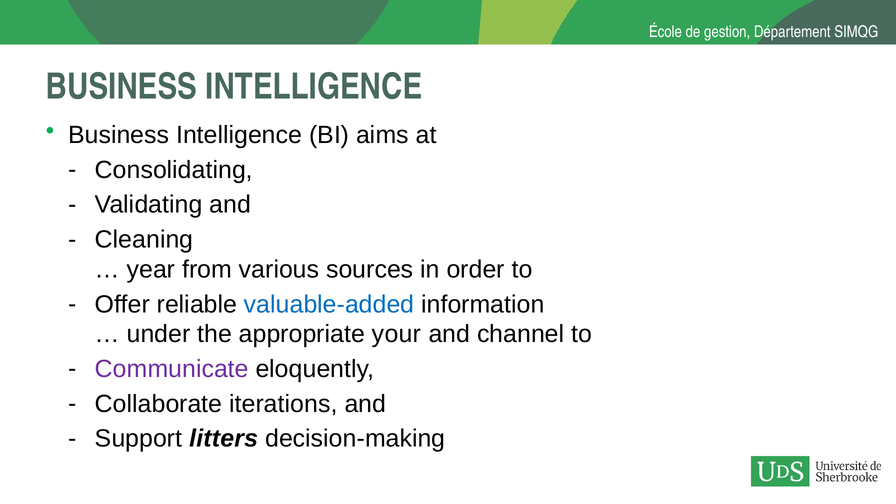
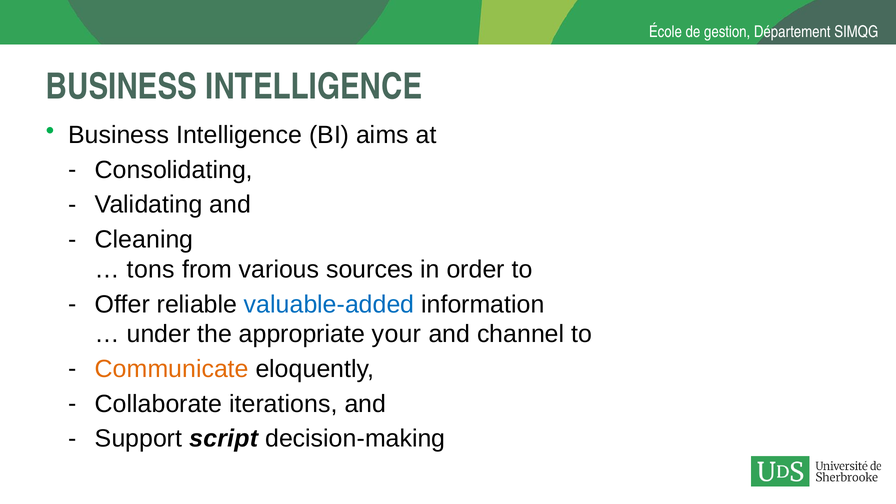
year: year -> tons (151, 269)
Communicate colour: purple -> orange (172, 369)
litters: litters -> script (224, 439)
